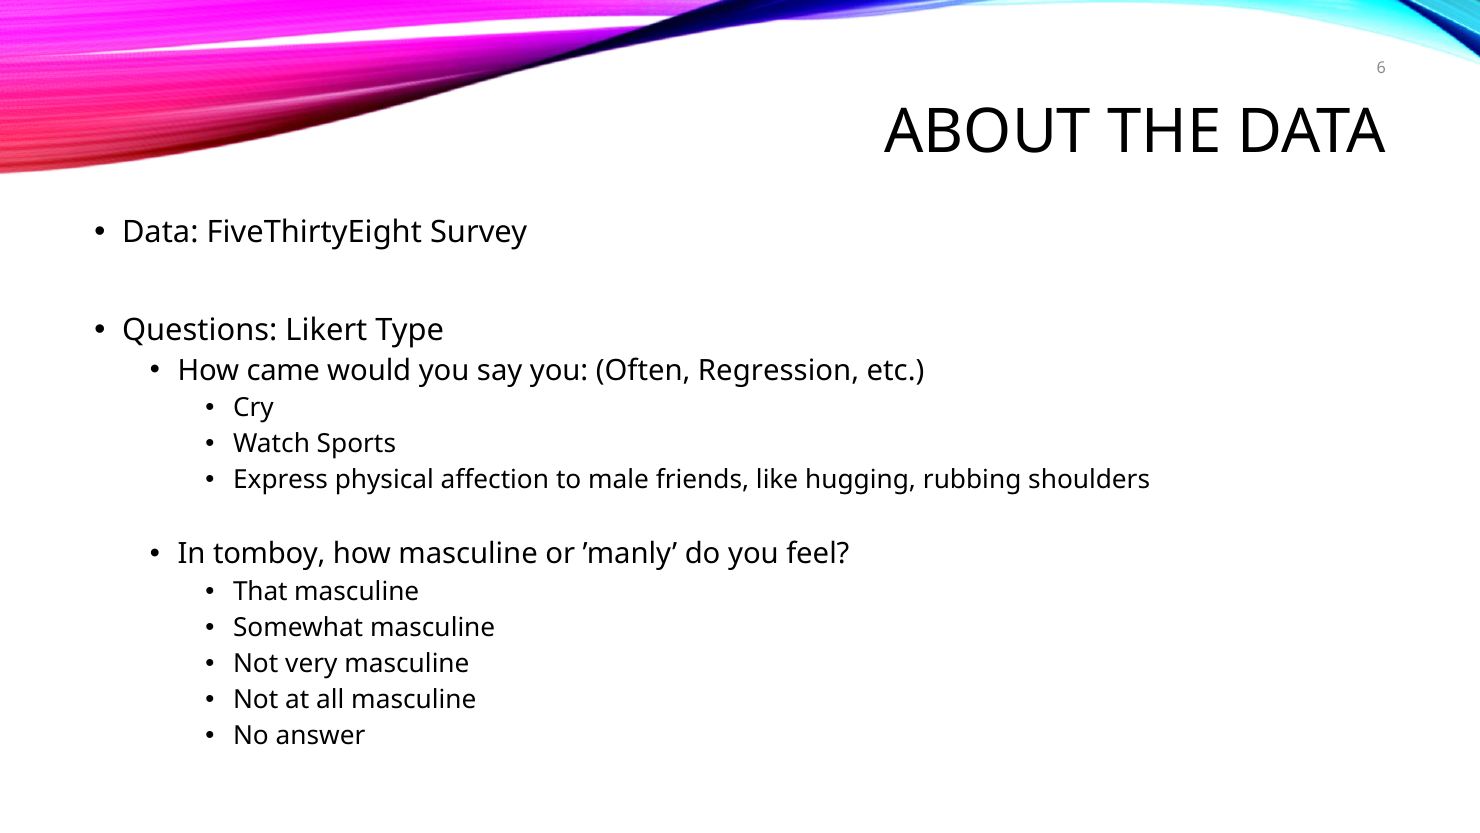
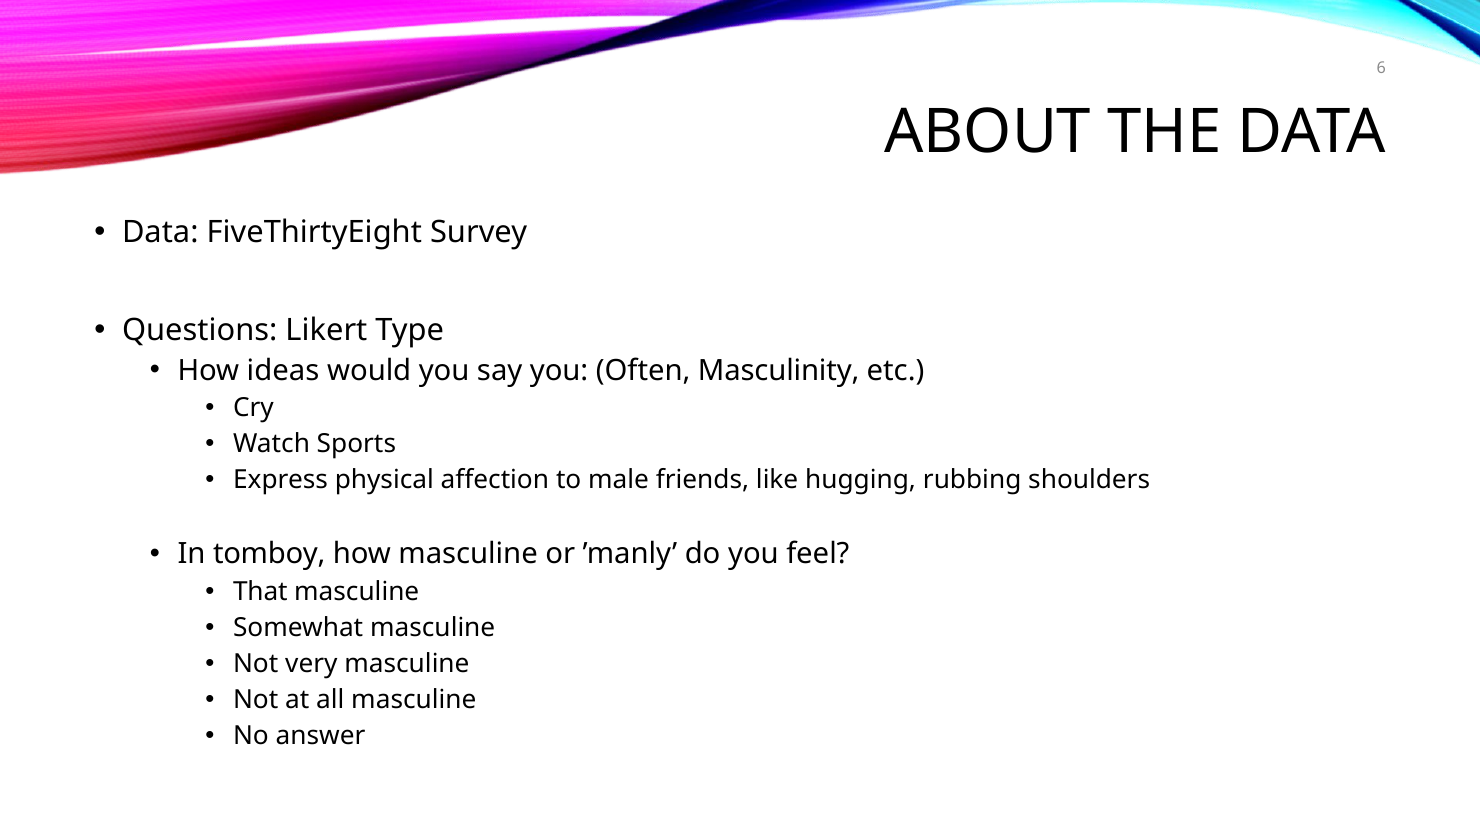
came: came -> ideas (283, 370)
Regression: Regression -> Masculinity (779, 370)
